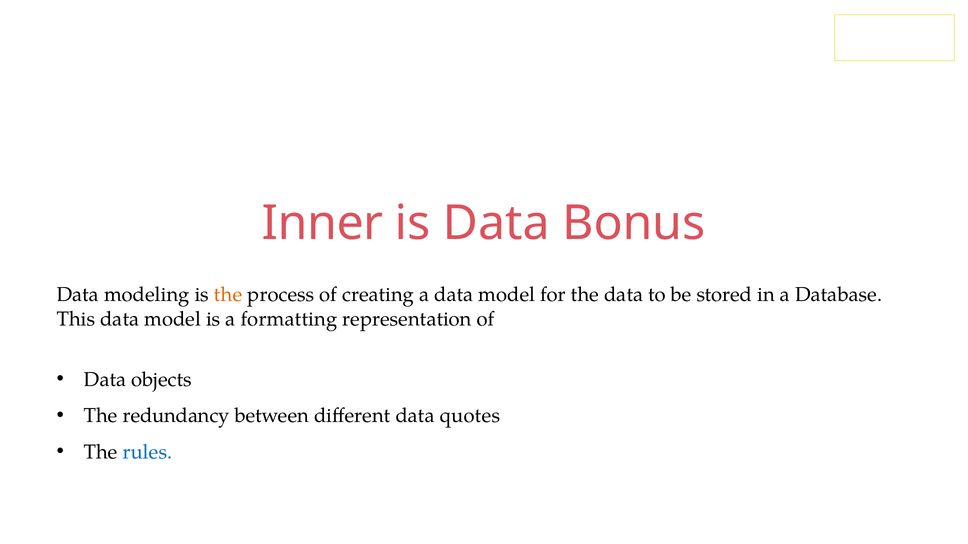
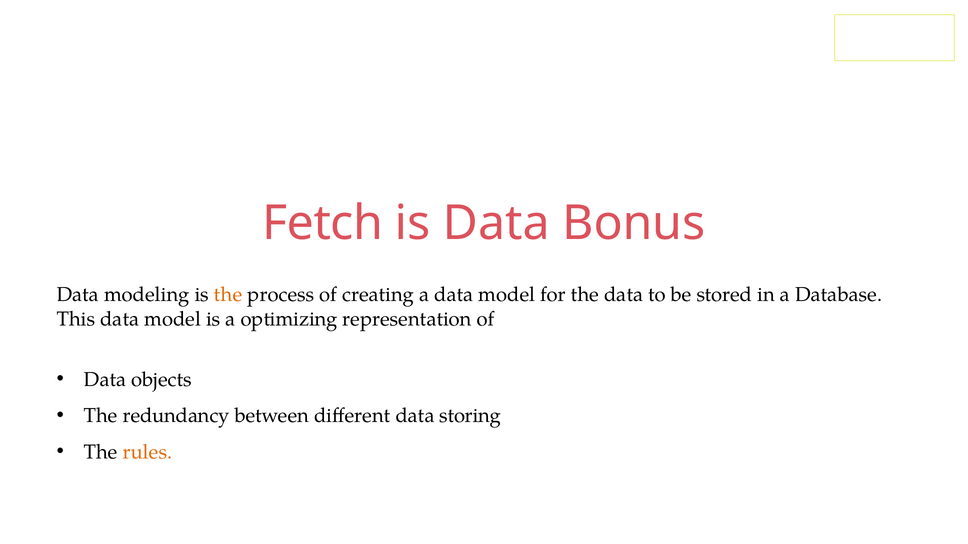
Inner: Inner -> Fetch (323, 224)
formatting: formatting -> optimizing (289, 319)
quotes: quotes -> storing (470, 416)
rules colour: blue -> orange (147, 452)
